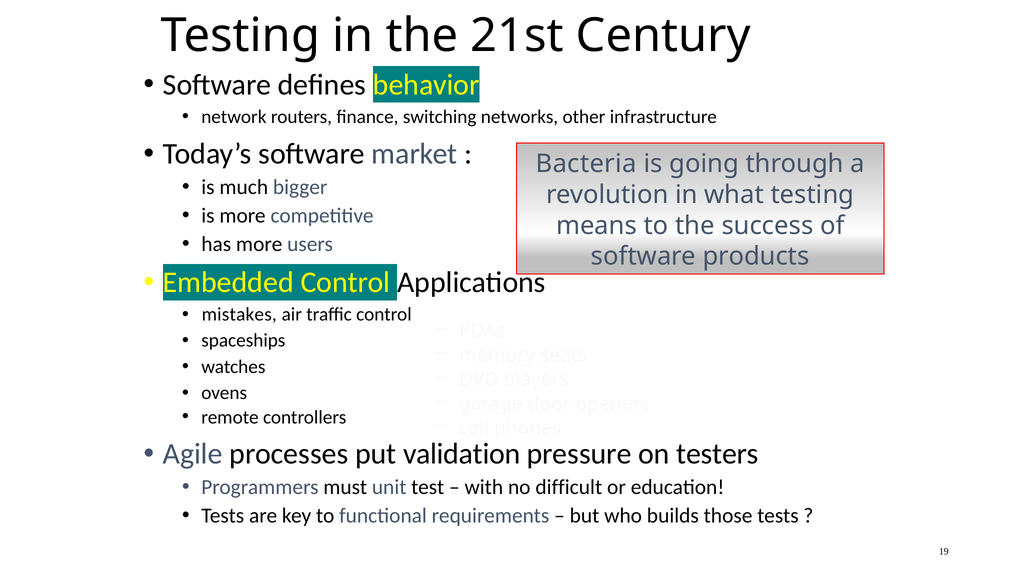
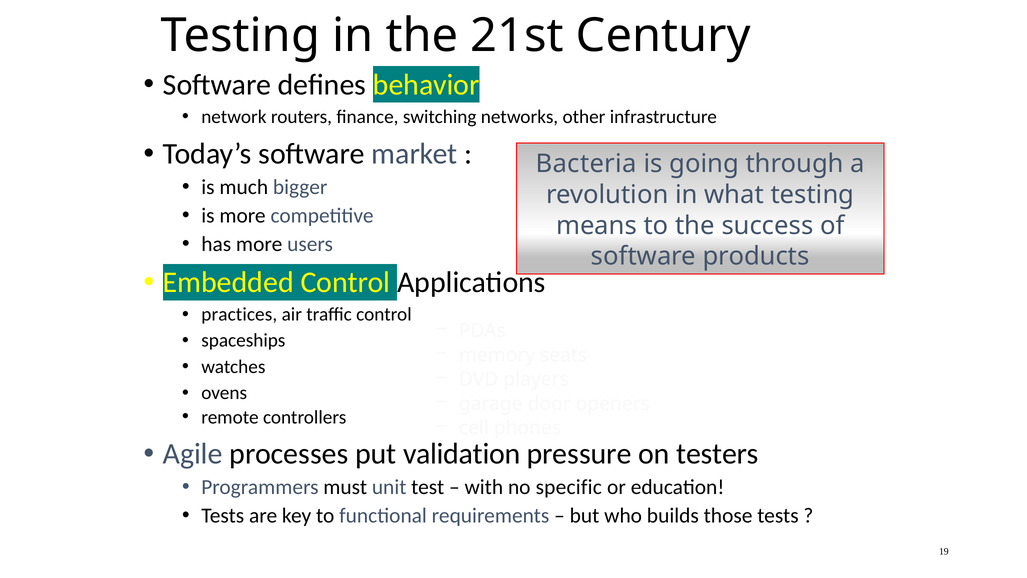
mistakes: mistakes -> practices (239, 314)
difficult: difficult -> specific (569, 487)
